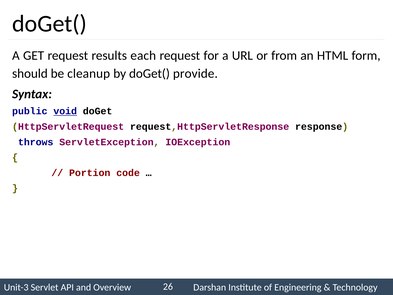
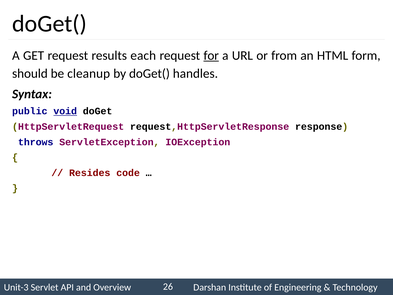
for underline: none -> present (211, 56)
provide: provide -> handles (195, 73)
Portion: Portion -> Resides (90, 173)
